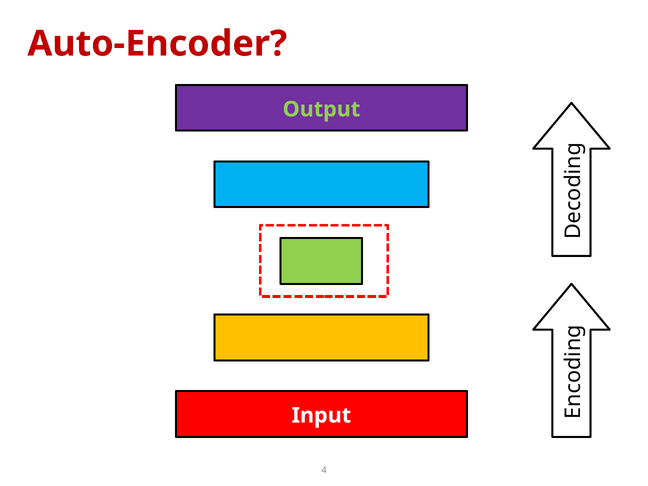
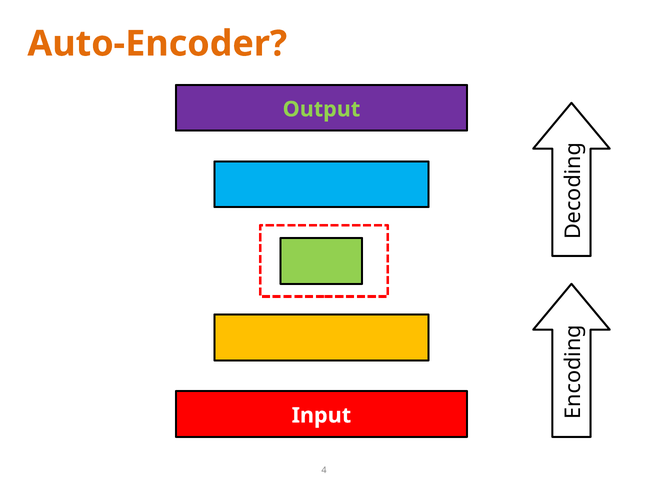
Auto-Encoder colour: red -> orange (157, 44)
